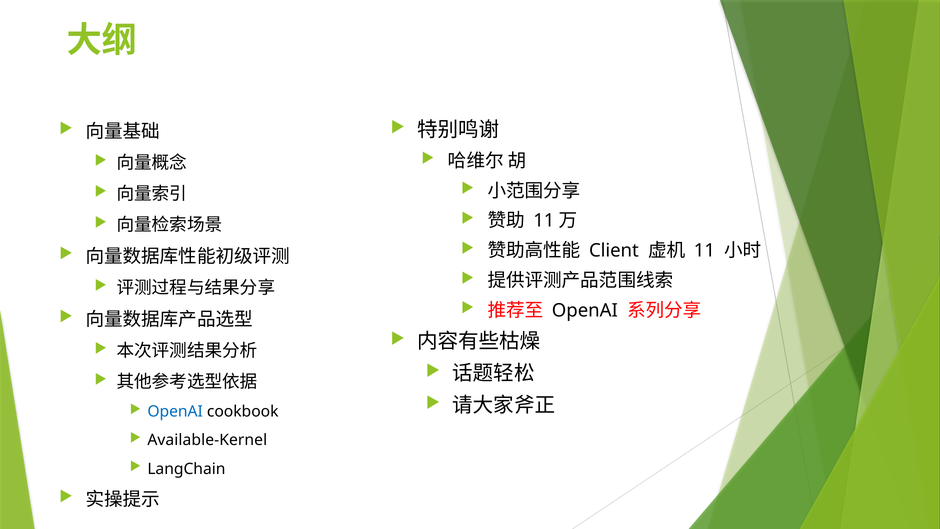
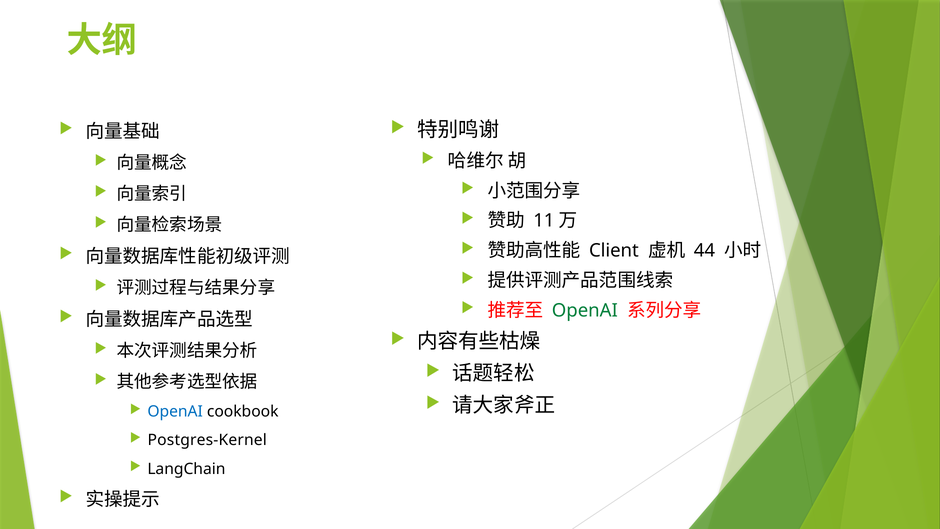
11: 11 -> 44 (704, 251)
OpenAI colour: black -> green (585, 310)
Available-Kernel: Available-Kernel -> Postgres-Kernel (207, 440)
